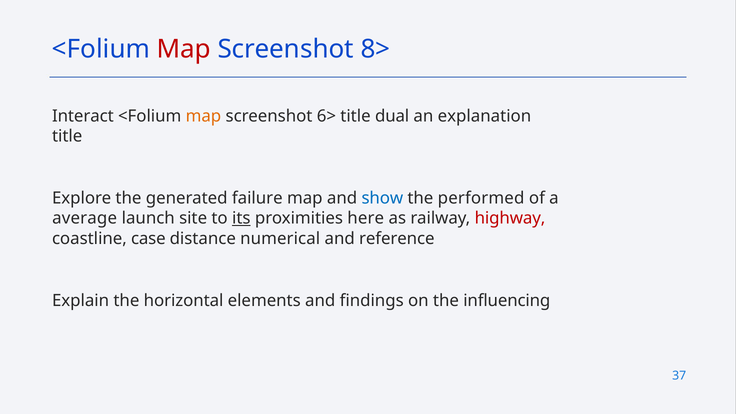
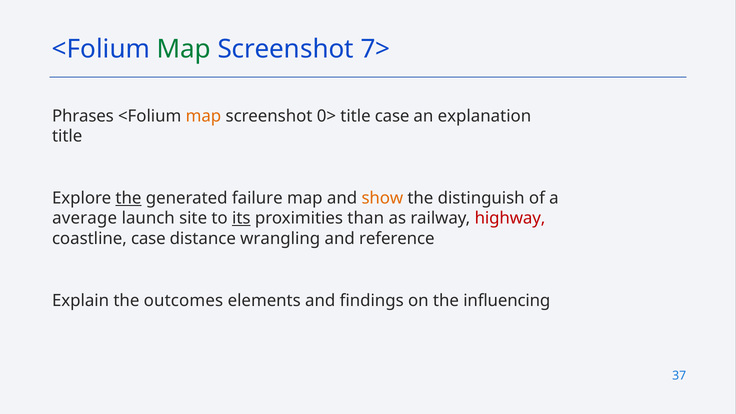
Map colour: red -> green (184, 49)
8>: 8> -> 7> (375, 49)
Interact: Interact -> Phrases (83, 116)
6>: 6> -> 0> (326, 116)
title dual: dual -> case (392, 116)
the underline: none -> present (128, 198)
show colour: blue -> orange (382, 198)
performed: performed -> distinguish (481, 198)
here: here -> than (366, 218)
numerical: numerical -> wrangling (280, 239)
horizontal: horizontal -> outcomes (183, 301)
